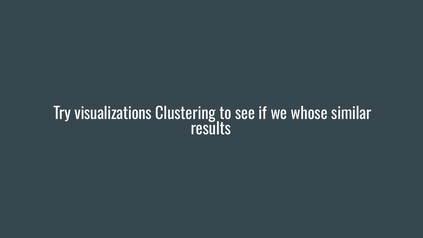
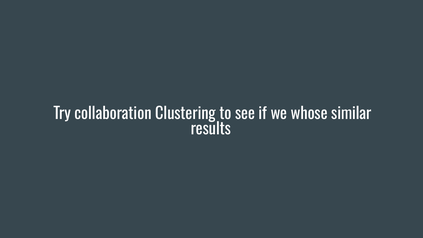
visualizations: visualizations -> collaboration (113, 114)
